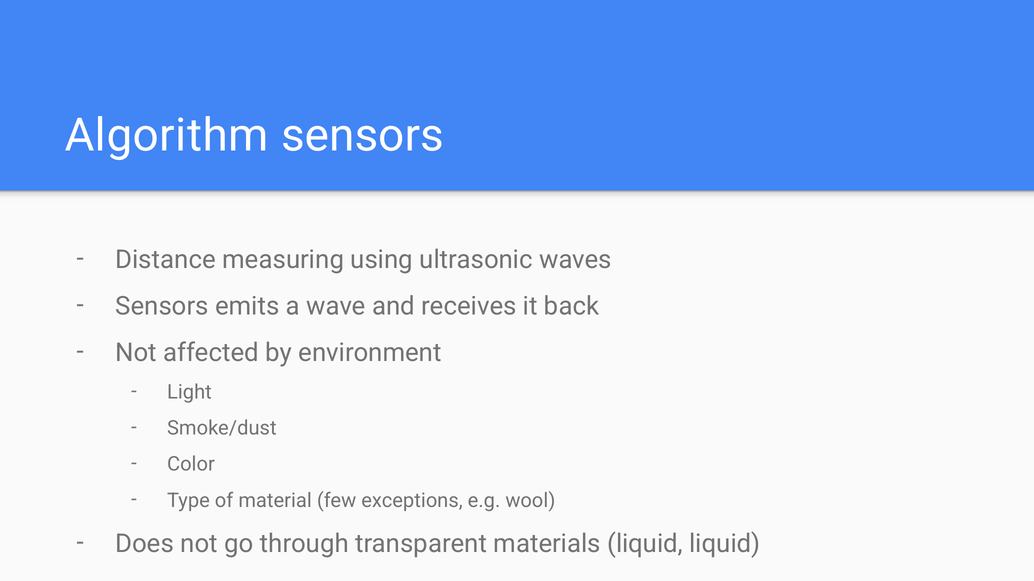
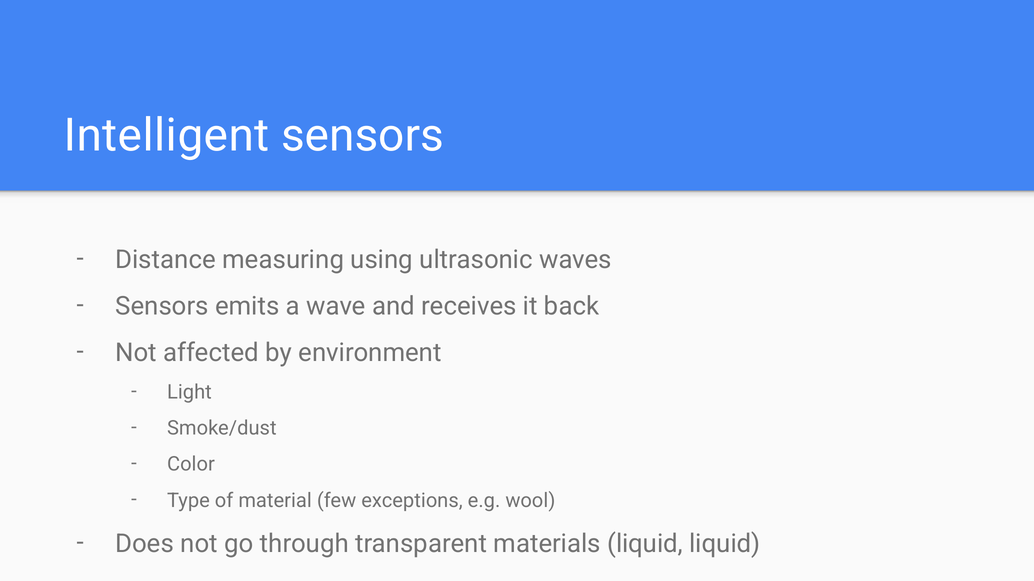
Algorithm: Algorithm -> Intelligent (167, 136)
